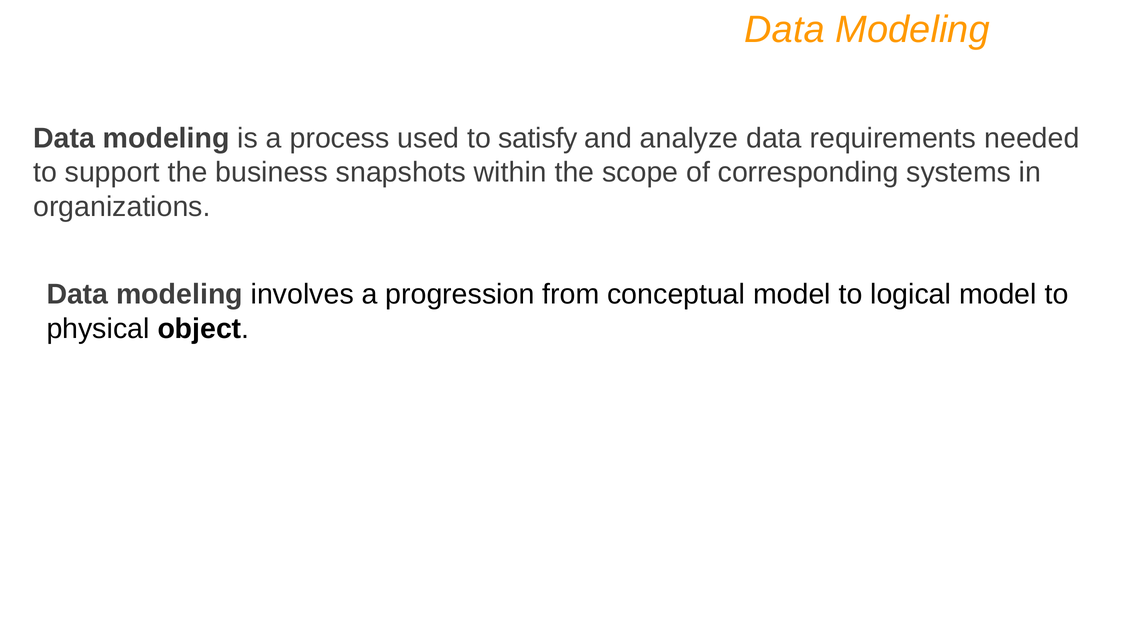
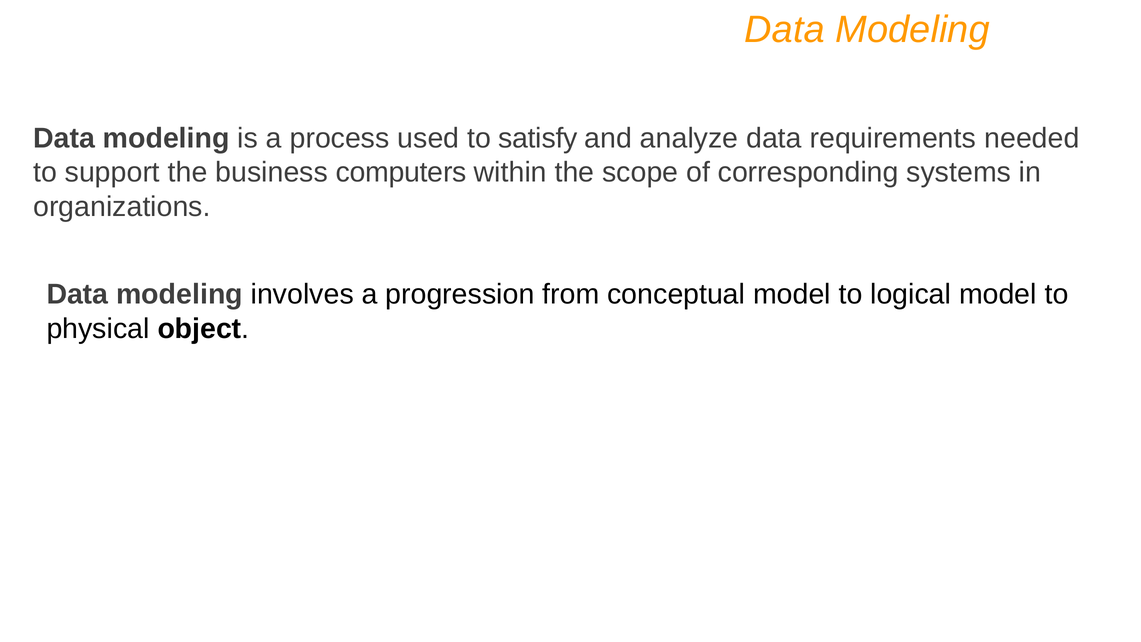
snapshots: snapshots -> computers (401, 173)
